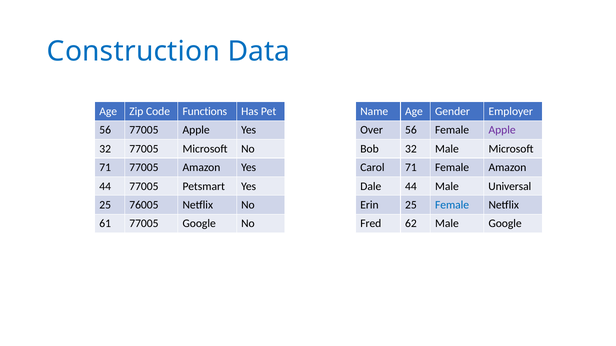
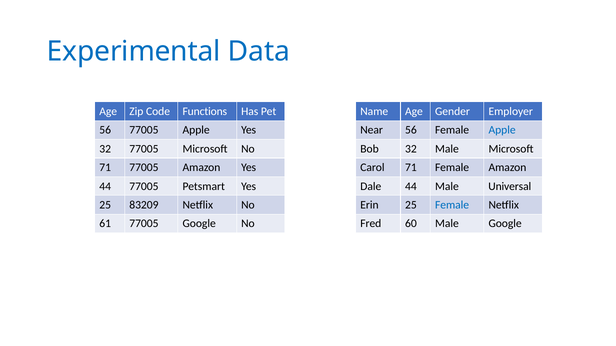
Construction: Construction -> Experimental (134, 52)
Over: Over -> Near (372, 130)
Apple colour: purple -> blue (502, 130)
76005: 76005 -> 83209 (144, 205)
62: 62 -> 60 (411, 224)
